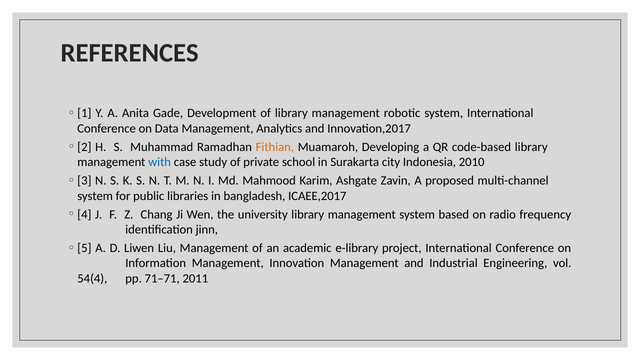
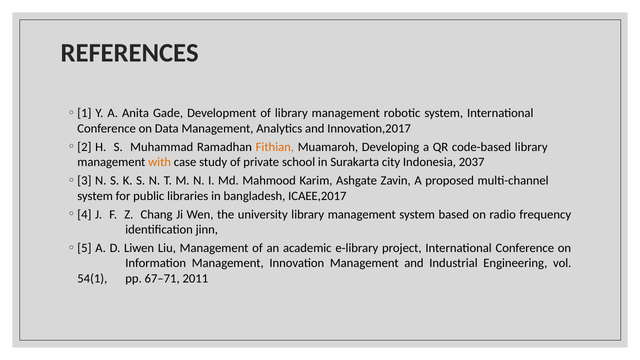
with colour: blue -> orange (160, 162)
2010: 2010 -> 2037 (472, 162)
54(4: 54(4 -> 54(1 (92, 278)
71–71: 71–71 -> 67–71 (162, 278)
